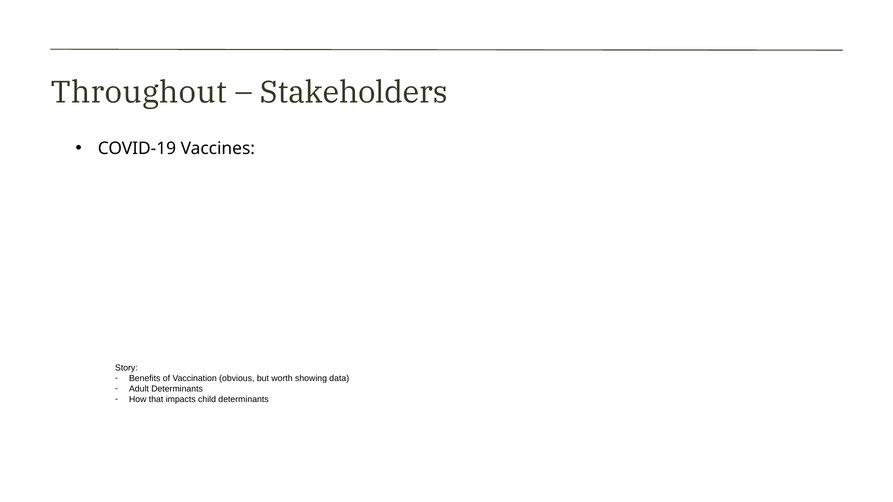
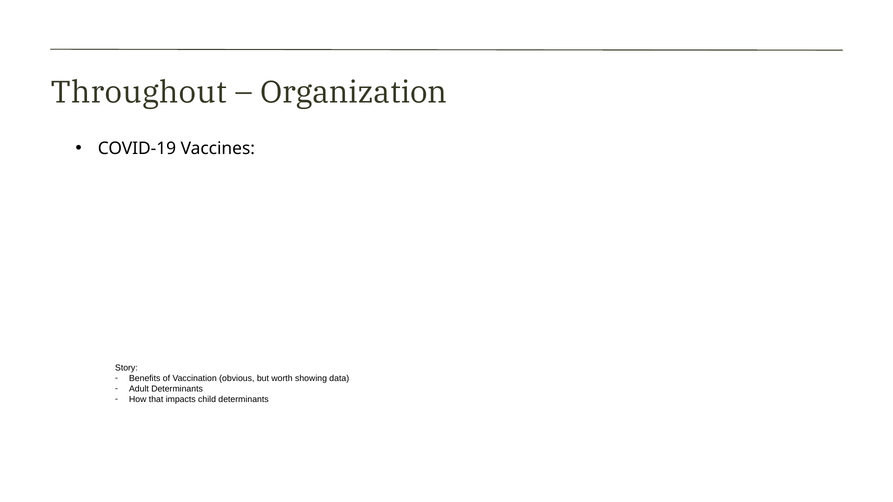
Stakeholders: Stakeholders -> Organization (354, 92)
